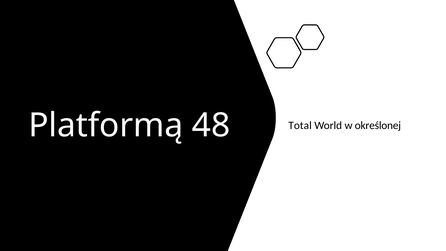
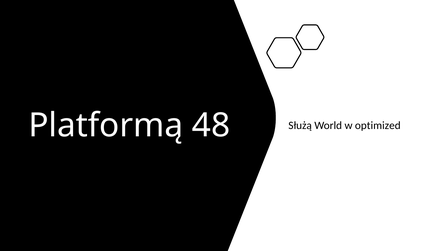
Total: Total -> Służą (300, 125)
określonej: określonej -> optimized (378, 125)
